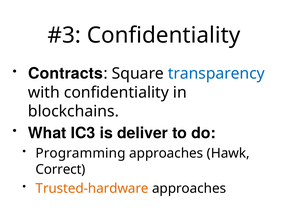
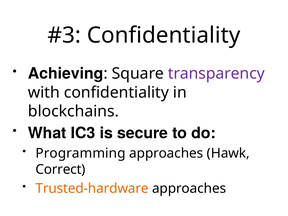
Contracts: Contracts -> Achieving (66, 74)
transparency colour: blue -> purple (216, 74)
deliver: deliver -> secure (143, 133)
